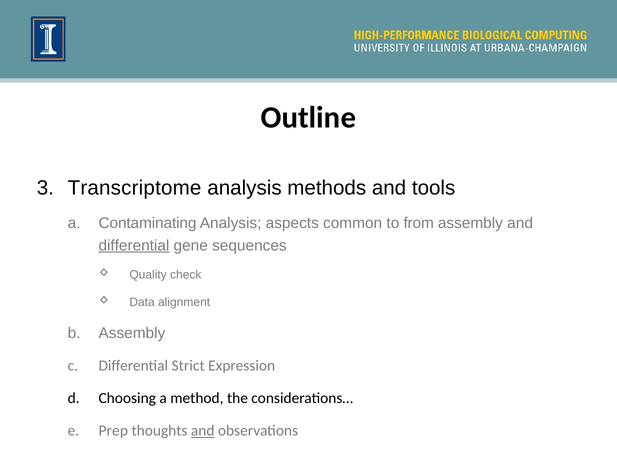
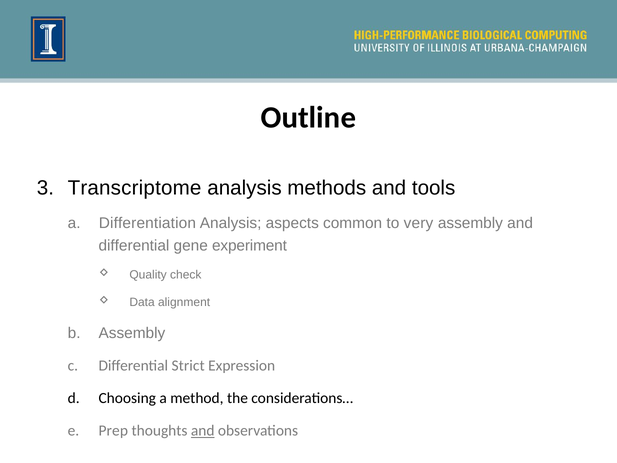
Contaminating: Contaminating -> Differentiation (147, 223)
from: from -> very (419, 223)
differential underline: present -> none (134, 245)
sequences: sequences -> experiment (249, 245)
